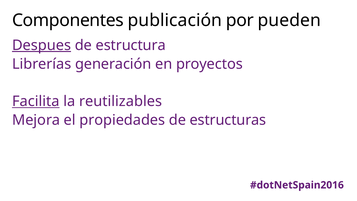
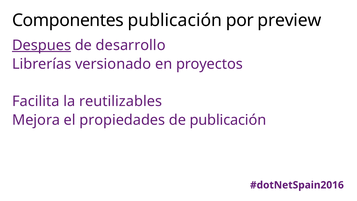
pueden: pueden -> preview (289, 20)
estructura: estructura -> desarrollo (131, 45)
generación: generación -> versionado (113, 64)
Facilita underline: present -> none (36, 101)
de estructuras: estructuras -> publicación (228, 120)
